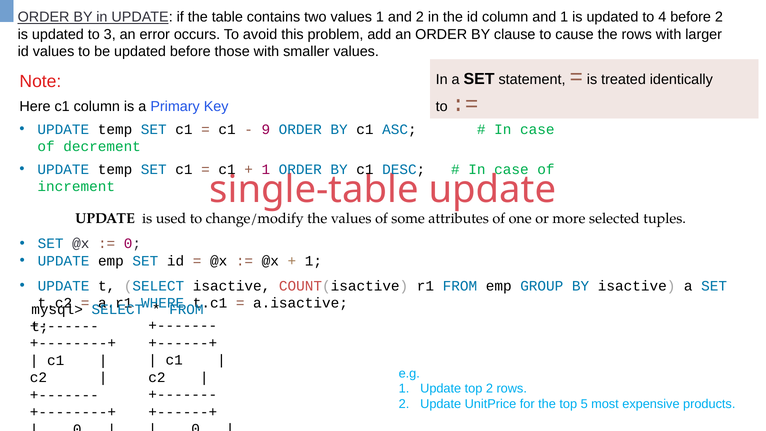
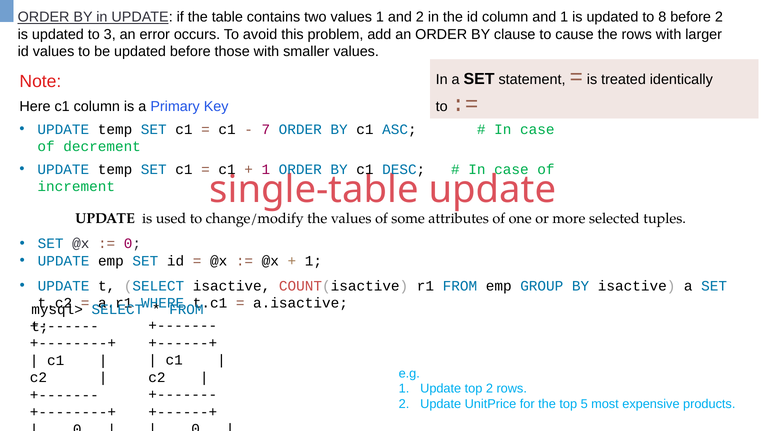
4: 4 -> 8 (662, 17)
9: 9 -> 7 (266, 129)
